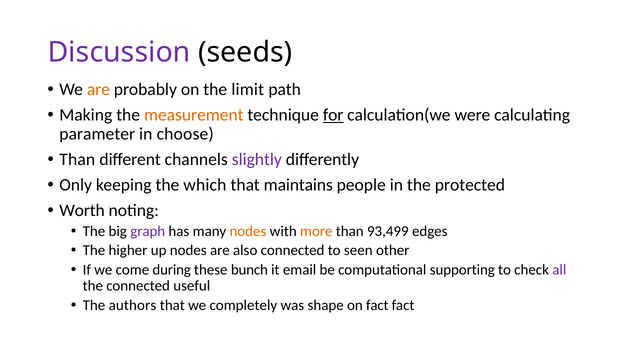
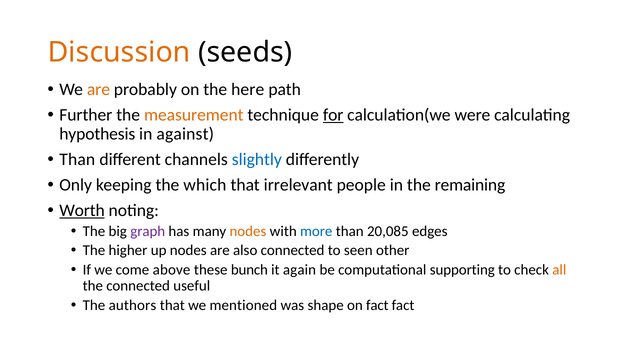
Discussion colour: purple -> orange (119, 52)
limit: limit -> here (248, 89)
Making: Making -> Further (86, 115)
parameter: parameter -> hypothesis (97, 134)
choose: choose -> against (185, 134)
slightly colour: purple -> blue (257, 159)
maintains: maintains -> irrelevant (298, 185)
protected: protected -> remaining (470, 185)
Worth underline: none -> present (82, 210)
more colour: orange -> blue (316, 231)
93,499: 93,499 -> 20,085 (388, 231)
during: during -> above (172, 270)
email: email -> again (300, 270)
all colour: purple -> orange (559, 270)
completely: completely -> mentioned (243, 305)
